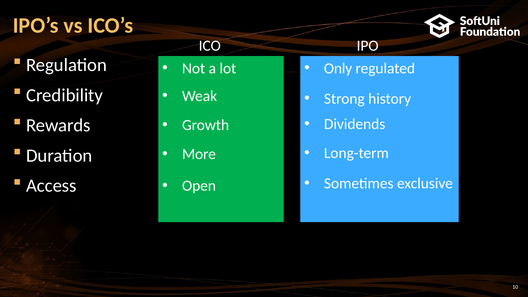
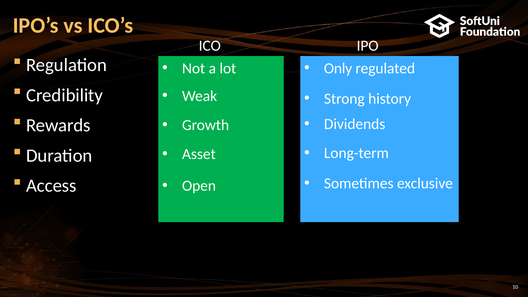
More: More -> Asset (199, 154)
